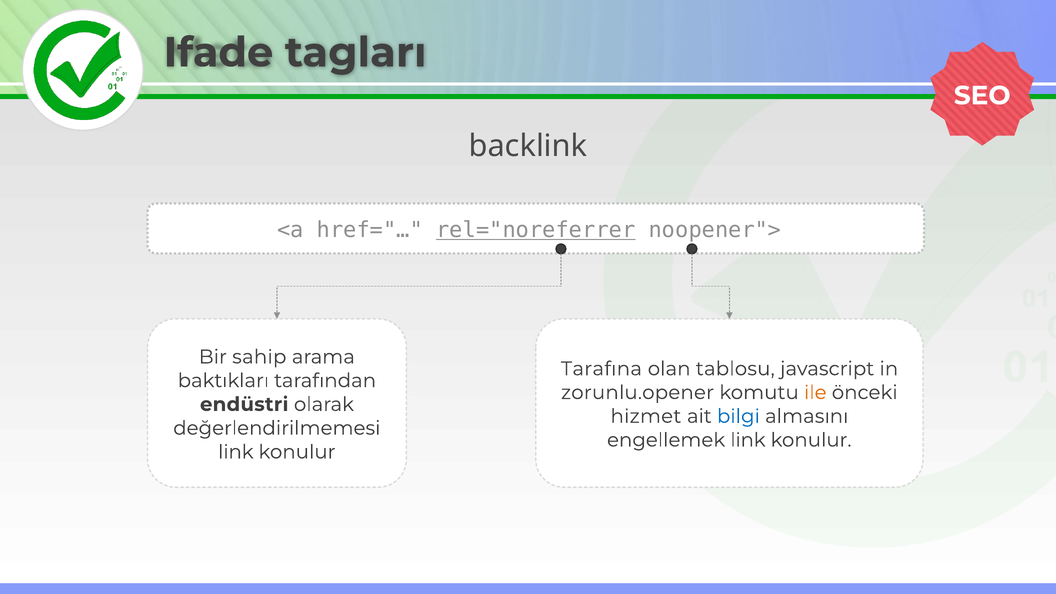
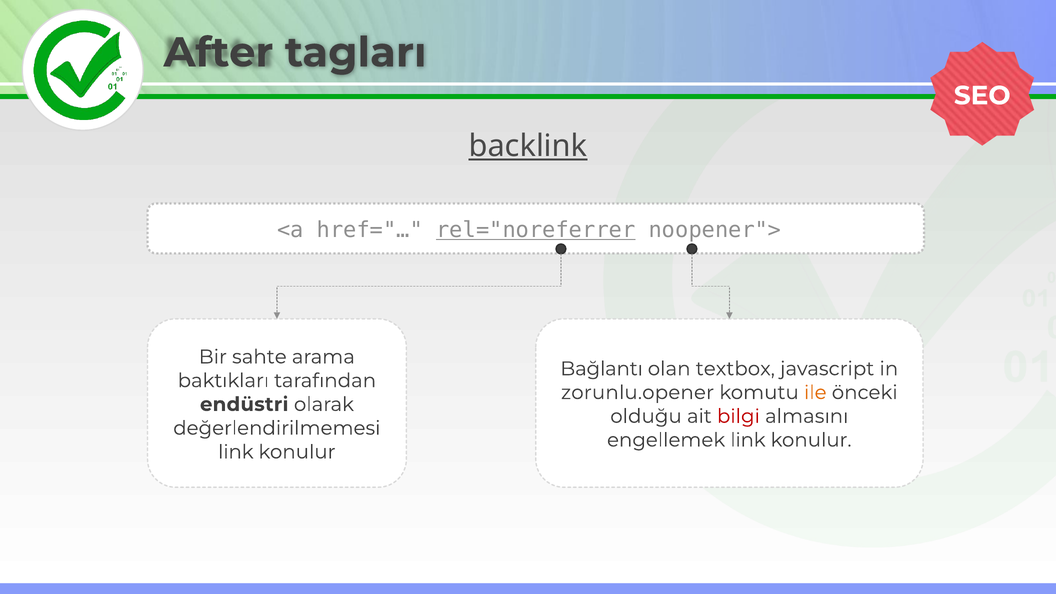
Ifade: Ifade -> After (218, 53)
backlink underline: none -> present (528, 146)
sahip: sahip -> sahte (259, 357)
Tarafına: Tarafına -> Bağlantı (602, 369)
tablosu: tablosu -> textbox (735, 369)
hizmet: hizmet -> olduğu (646, 416)
bilgi colour: blue -> red (738, 416)
